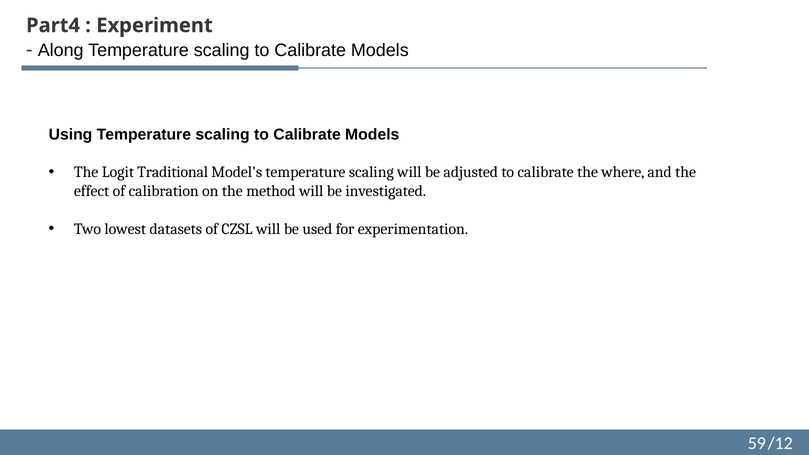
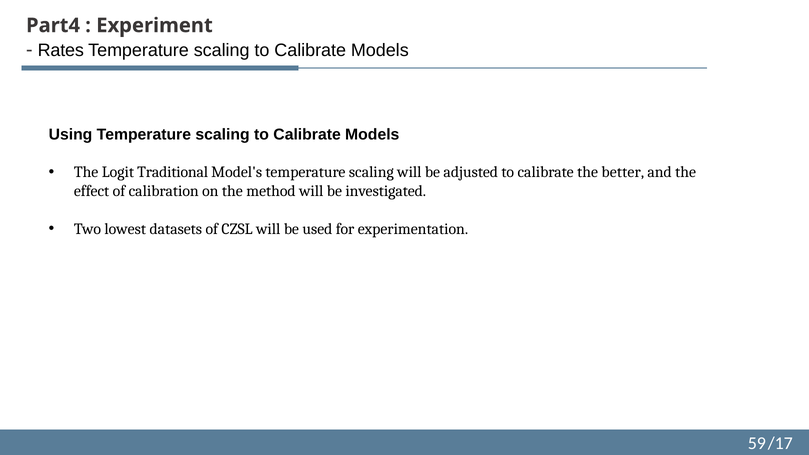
Along: Along -> Rates (61, 50)
where: where -> better (623, 172)
/12: /12 -> /17 (780, 444)
